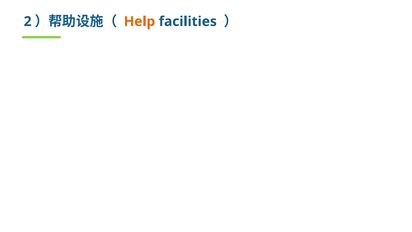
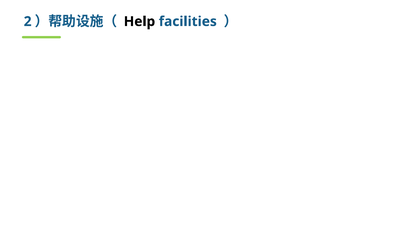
Help colour: orange -> black (139, 21)
